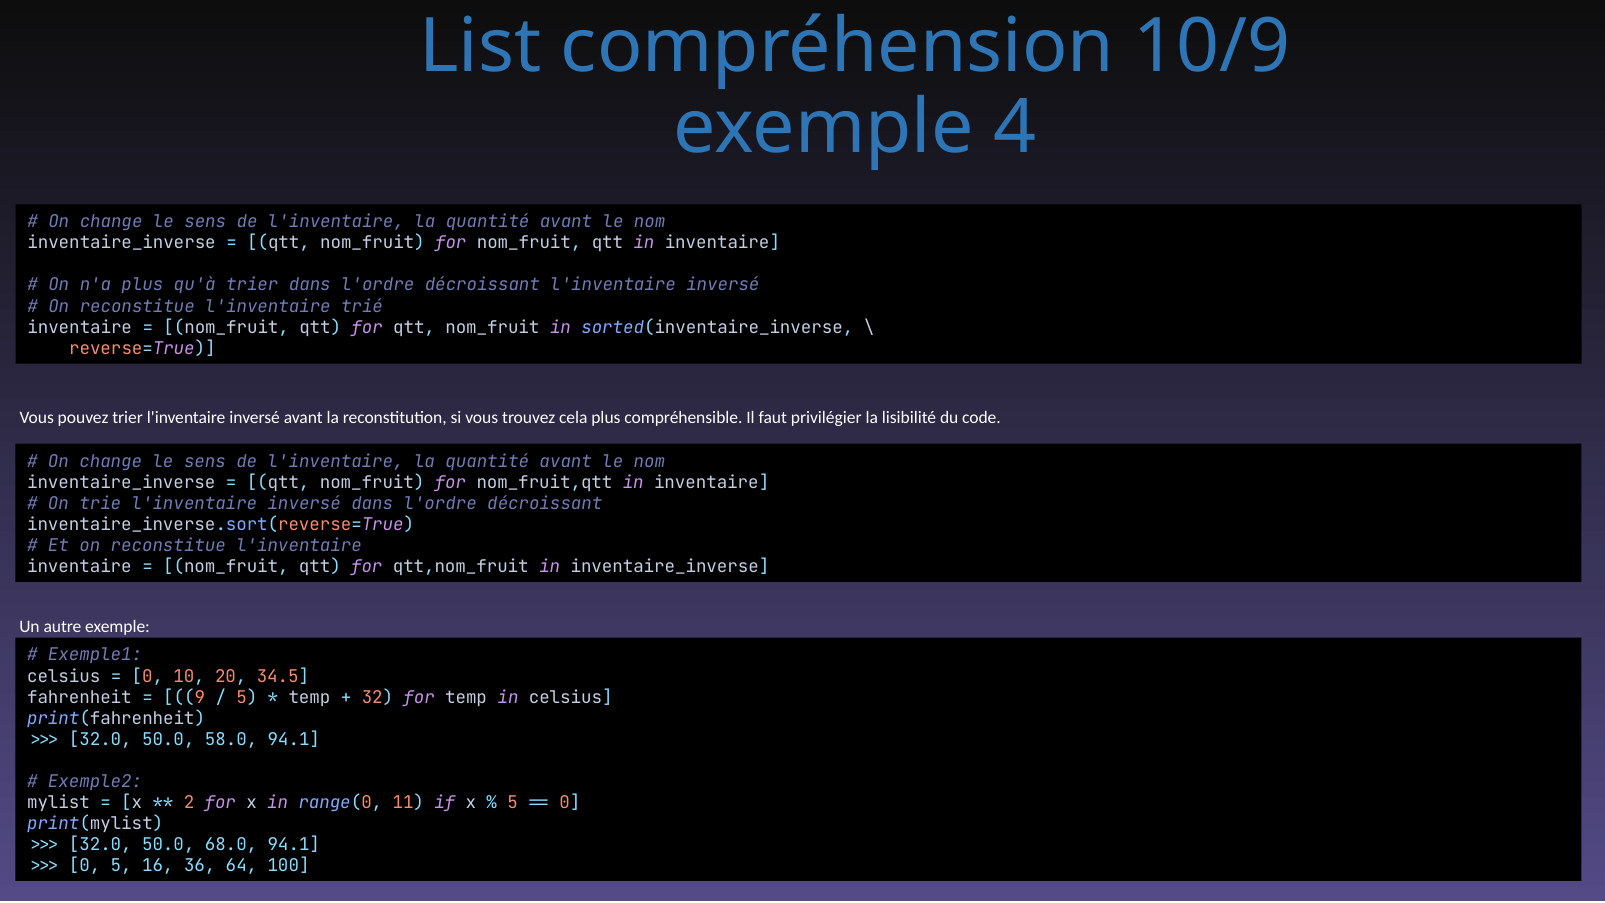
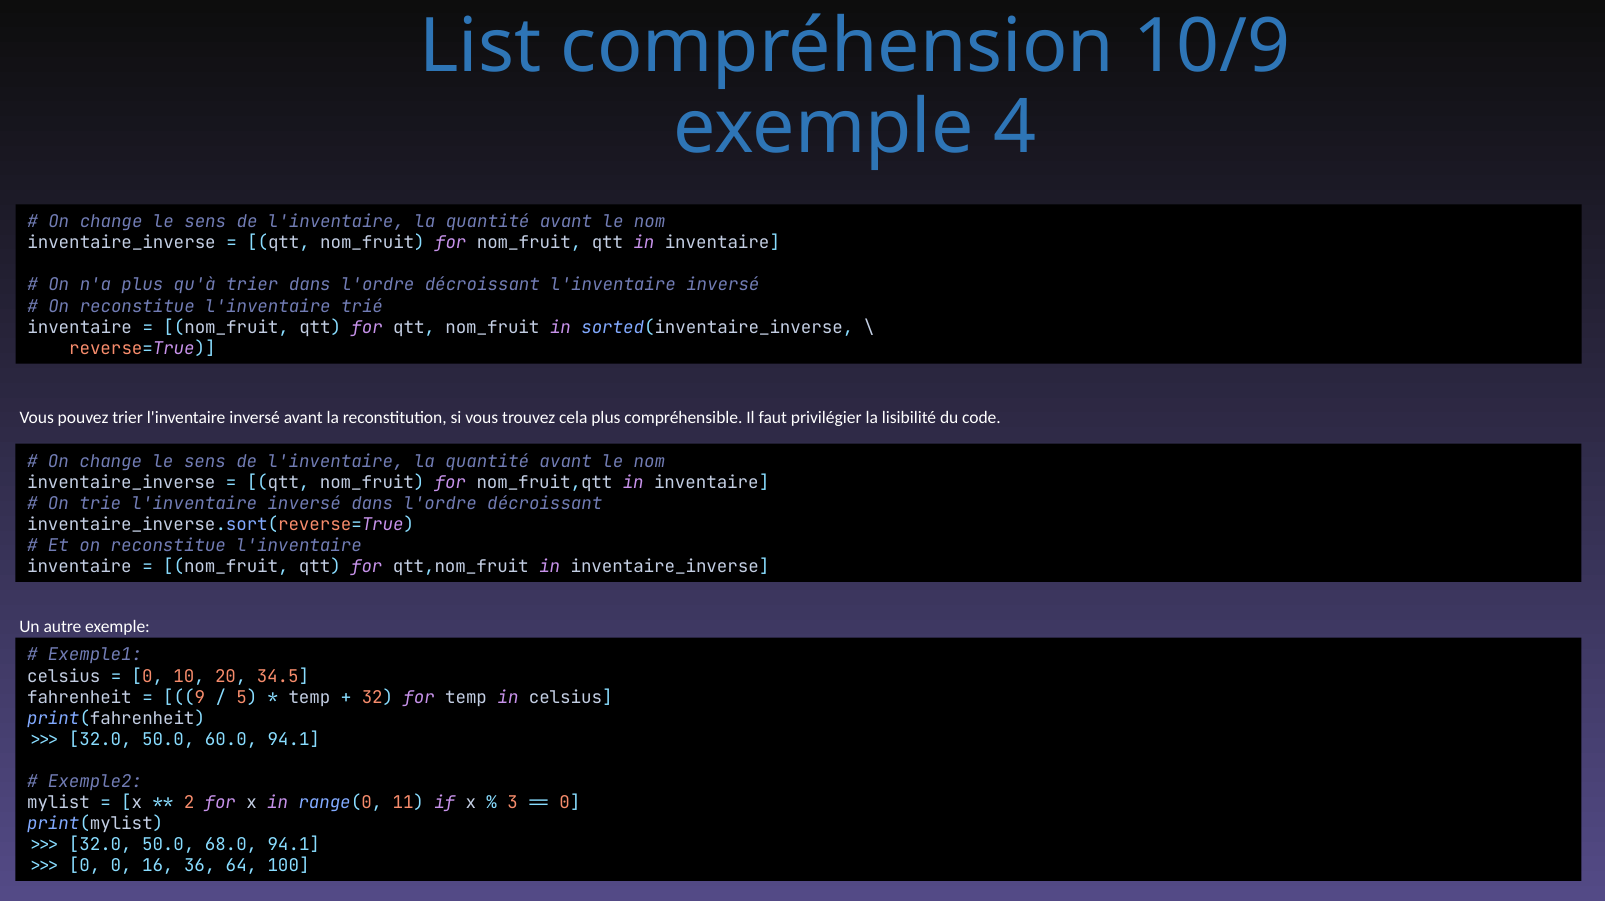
58.0: 58.0 -> 60.0 (231, 739)
5: 5 -> 3 (513, 802)
0 5: 5 -> 0 (121, 865)
